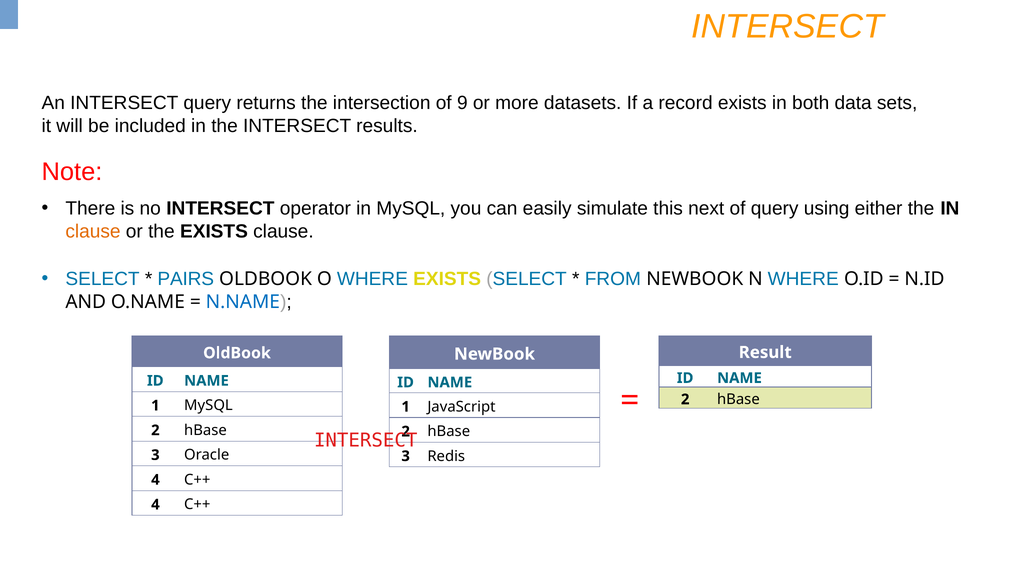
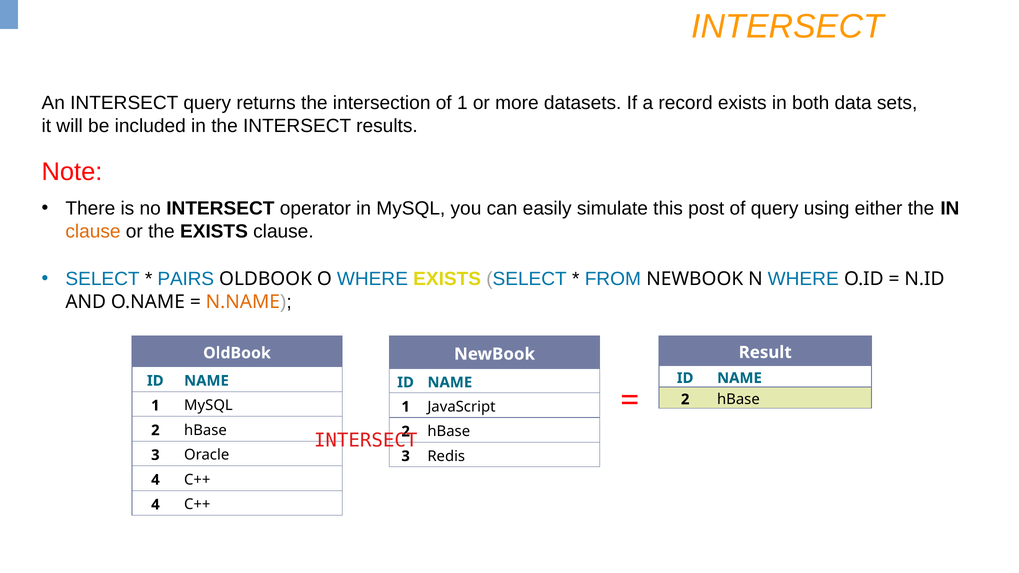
of 9: 9 -> 1 (462, 103)
next: next -> post (706, 208)
N.NAME colour: blue -> orange (243, 302)
